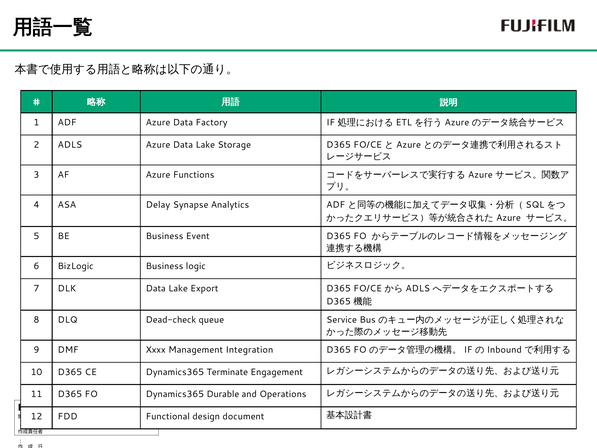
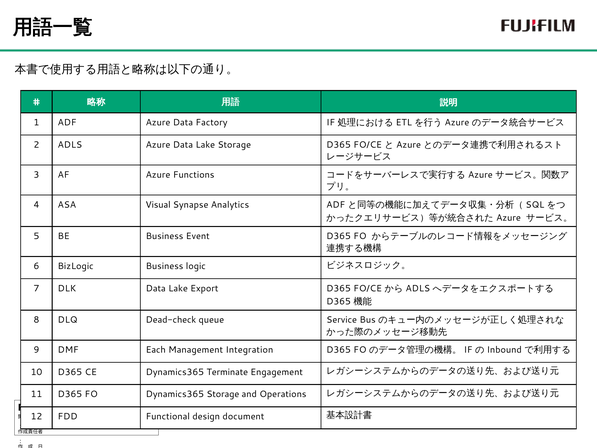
Delay: Delay -> Visual (158, 205)
Xxxx: Xxxx -> Each (156, 350)
Dynamics365 Durable: Durable -> Storage (223, 394)
